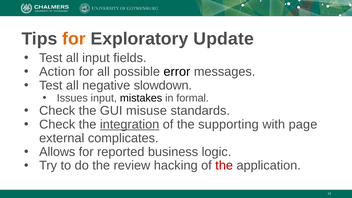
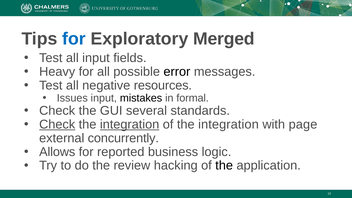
for colour: orange -> blue (74, 39)
Update: Update -> Merged (224, 39)
Action: Action -> Heavy (57, 72)
slowdown: slowdown -> resources (163, 85)
misuse: misuse -> several (147, 111)
Check underline: none -> present (57, 124)
of the supporting: supporting -> integration (228, 124)
complicates: complicates -> concurrently (123, 138)
the colour: red -> black (224, 166)
